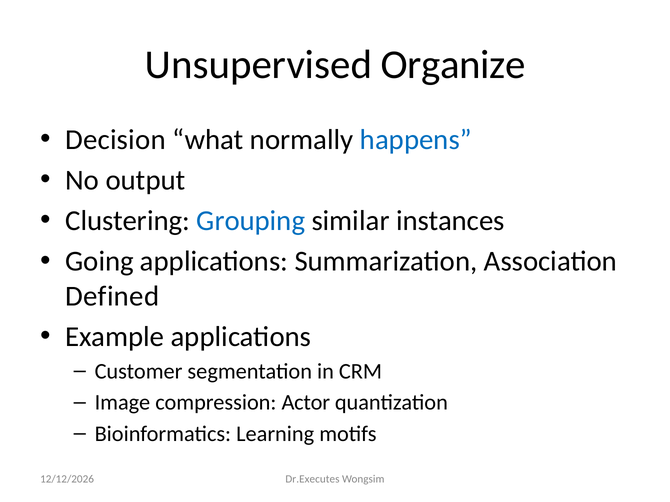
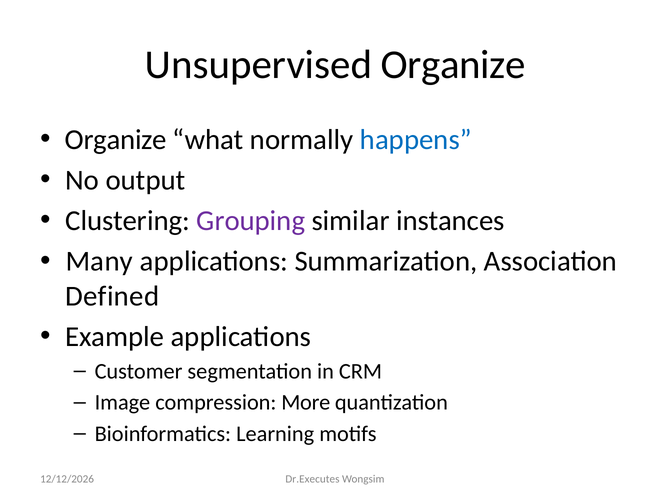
Decision: Decision -> Organize (116, 140)
Grouping colour: blue -> purple (251, 221)
Going: Going -> Many (99, 262)
Actor: Actor -> More (306, 403)
